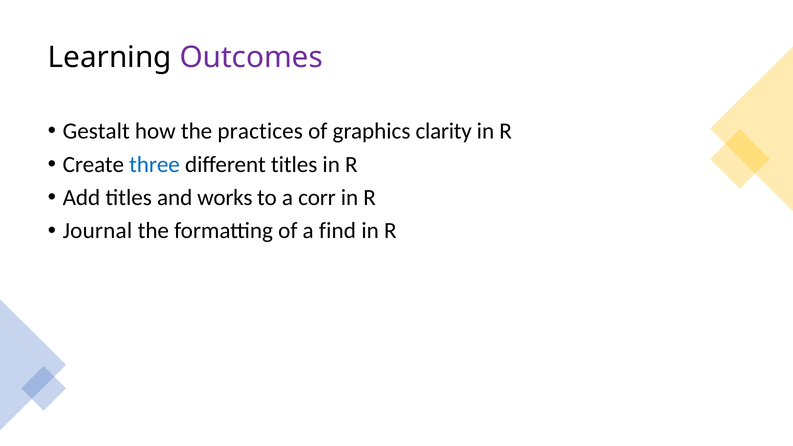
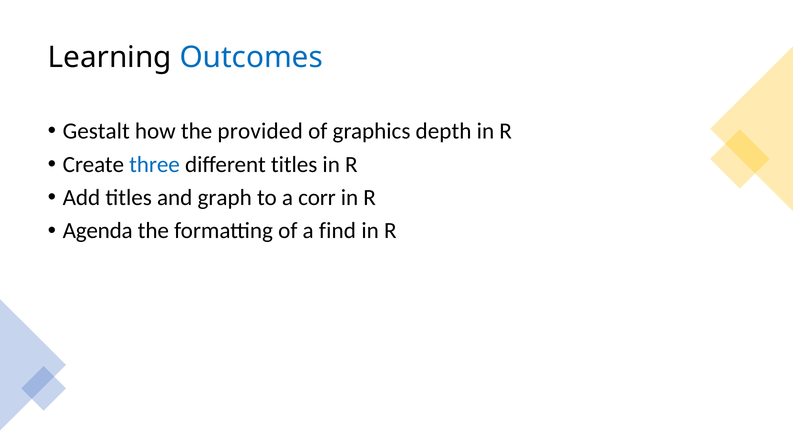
Outcomes colour: purple -> blue (251, 58)
practices: practices -> provided (260, 131)
clarity: clarity -> depth (444, 131)
works: works -> graph (225, 198)
Journal: Journal -> Agenda (98, 231)
